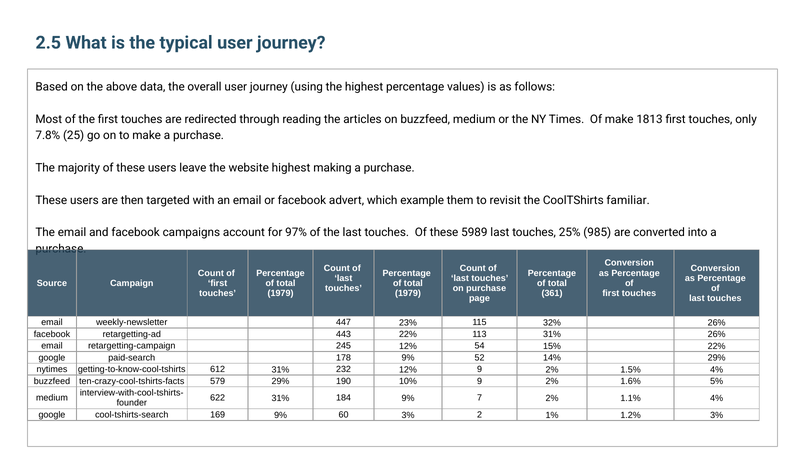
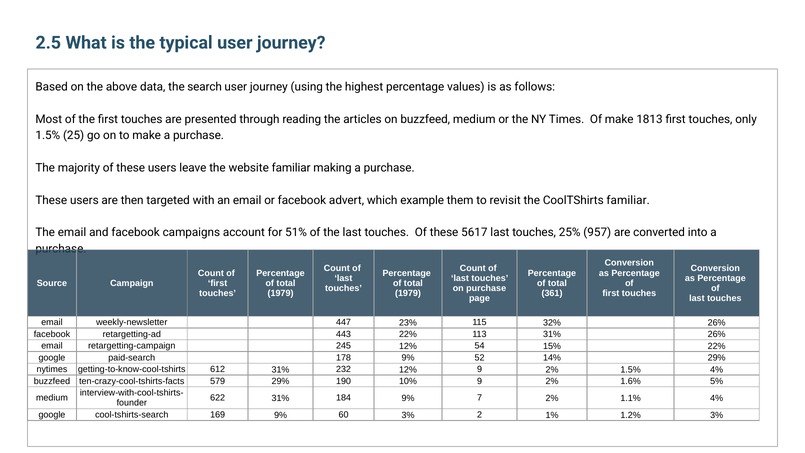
overall: overall -> search (205, 87)
redirected: redirected -> presented (211, 119)
7.8%: 7.8% -> 1.5% (48, 135)
website highest: highest -> familiar (291, 168)
97%: 97% -> 51% (296, 232)
5989: 5989 -> 5617 (474, 232)
985: 985 -> 957 (597, 232)
